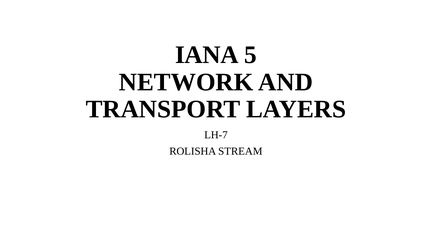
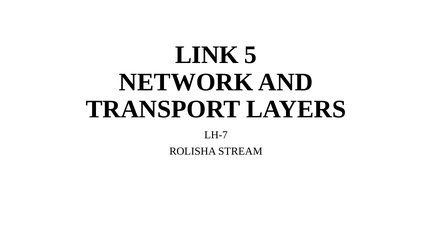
IANA: IANA -> LINK (207, 55)
